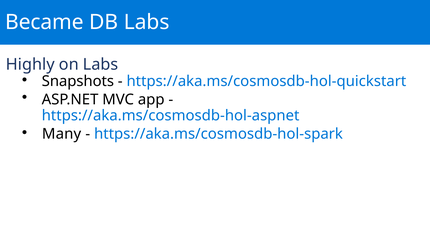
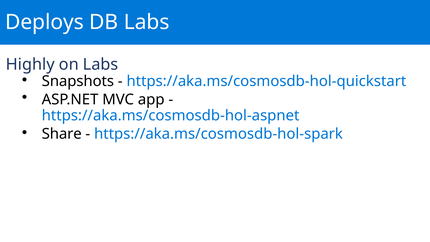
Became: Became -> Deploys (44, 22)
Many: Many -> Share (62, 134)
